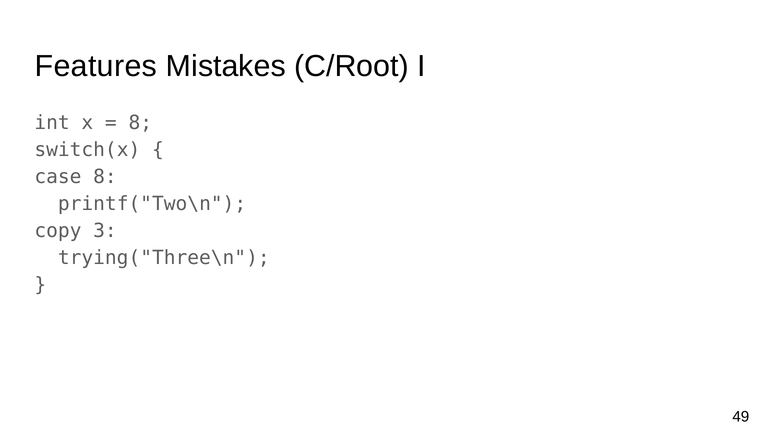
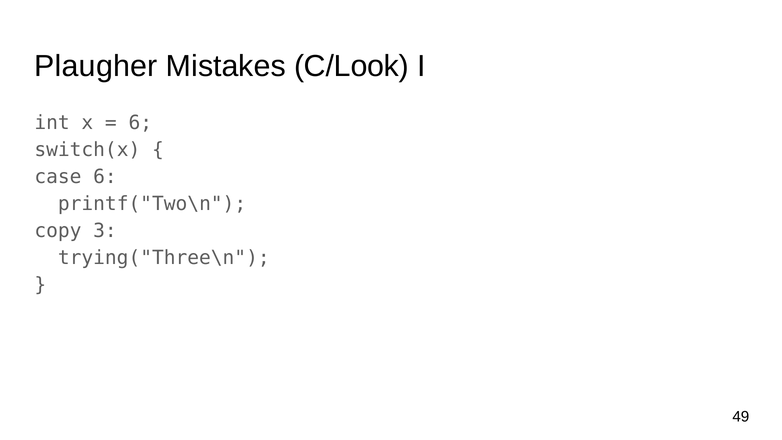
Features: Features -> Plaugher (96, 66)
C/Root: C/Root -> C/Look (352, 66)
8: 8 -> 6 (140, 123)
case 8: 8 -> 6 (105, 177)
